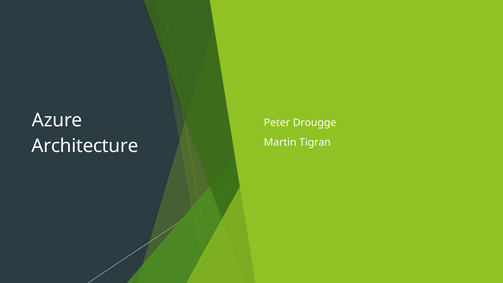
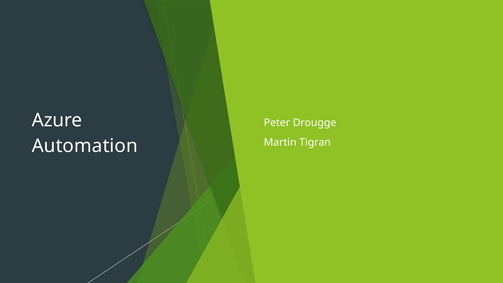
Architecture: Architecture -> Automation (85, 146)
